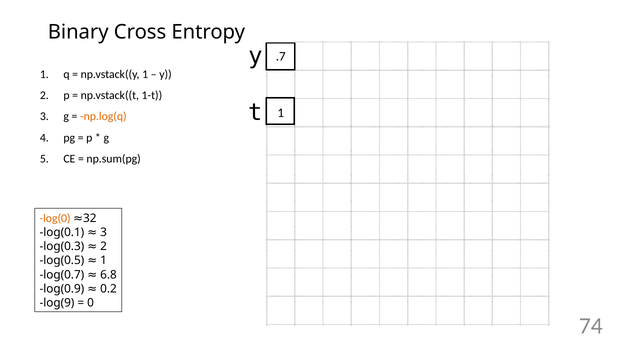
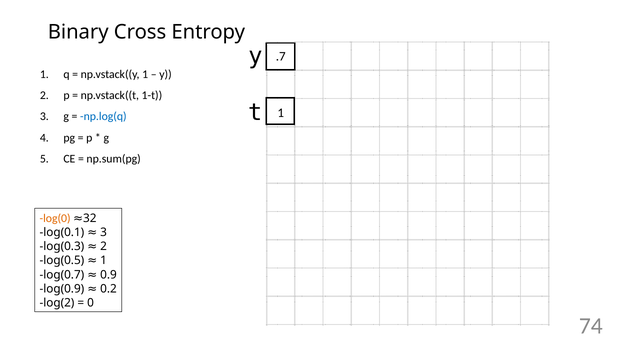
np.log(q colour: orange -> blue (103, 116)
6.8: 6.8 -> 0.9 (109, 274)
log(9: log(9 -> log(2 (57, 303)
